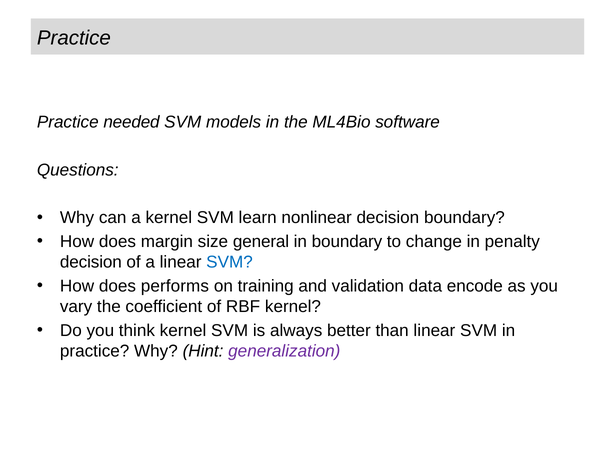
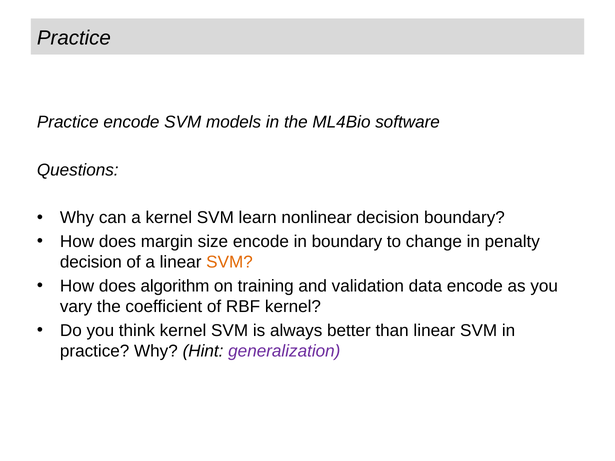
Practice needed: needed -> encode (131, 122)
size general: general -> encode (261, 242)
SVM colour: blue -> orange (230, 262)
performs: performs -> algorithm (175, 286)
